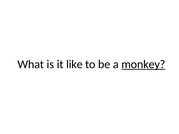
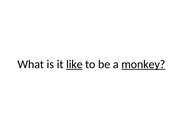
like underline: none -> present (74, 64)
